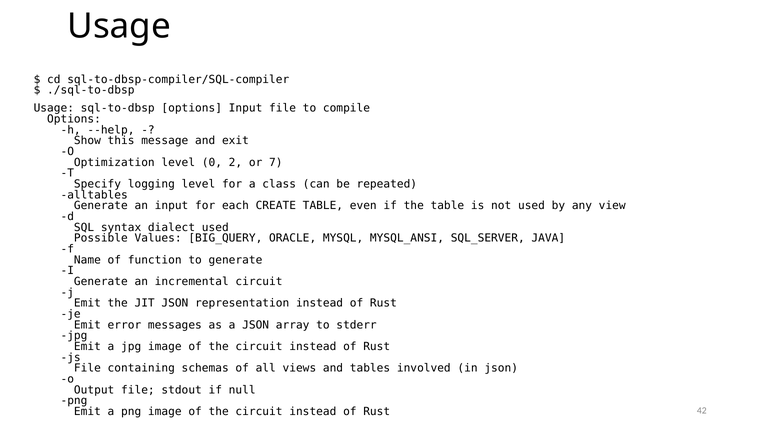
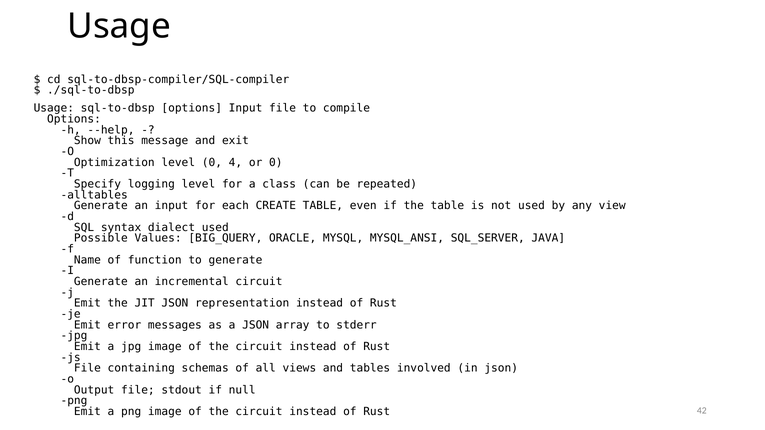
2: 2 -> 4 (235, 163)
or 7: 7 -> 0 (276, 163)
